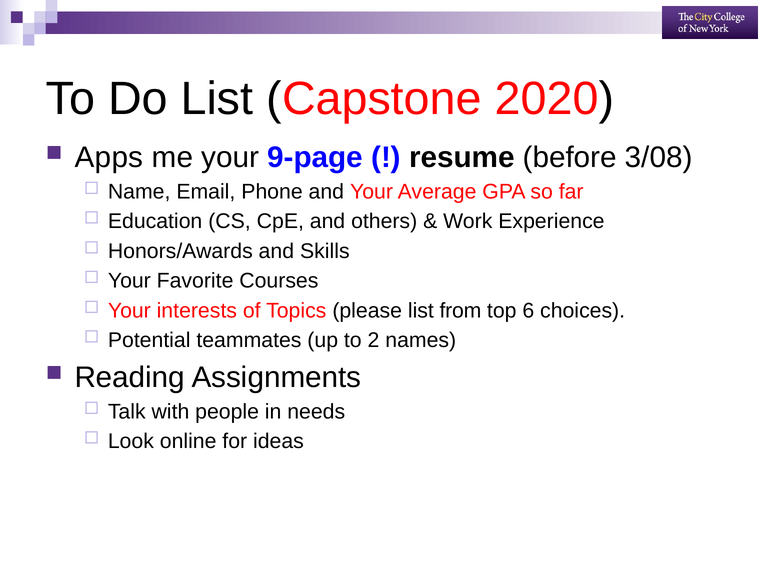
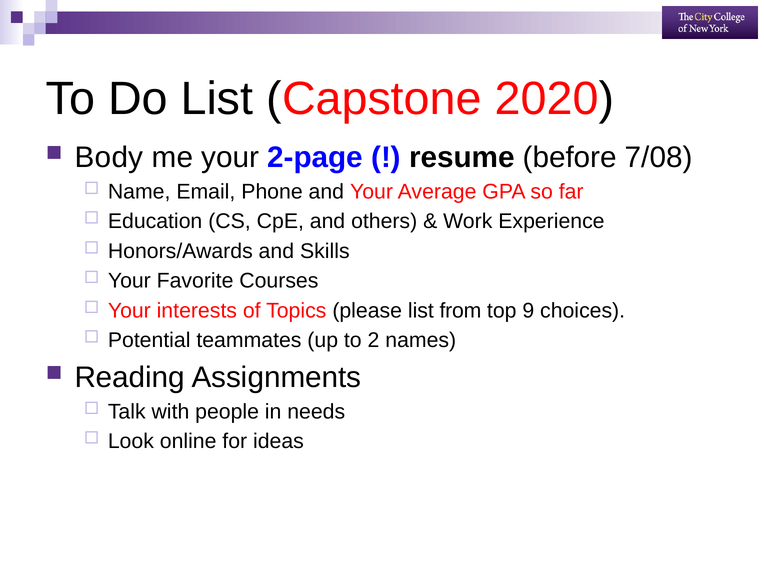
Apps: Apps -> Body (109, 157)
9-page: 9-page -> 2-page (315, 157)
3/08: 3/08 -> 7/08 (659, 157)
6: 6 -> 9 (528, 311)
